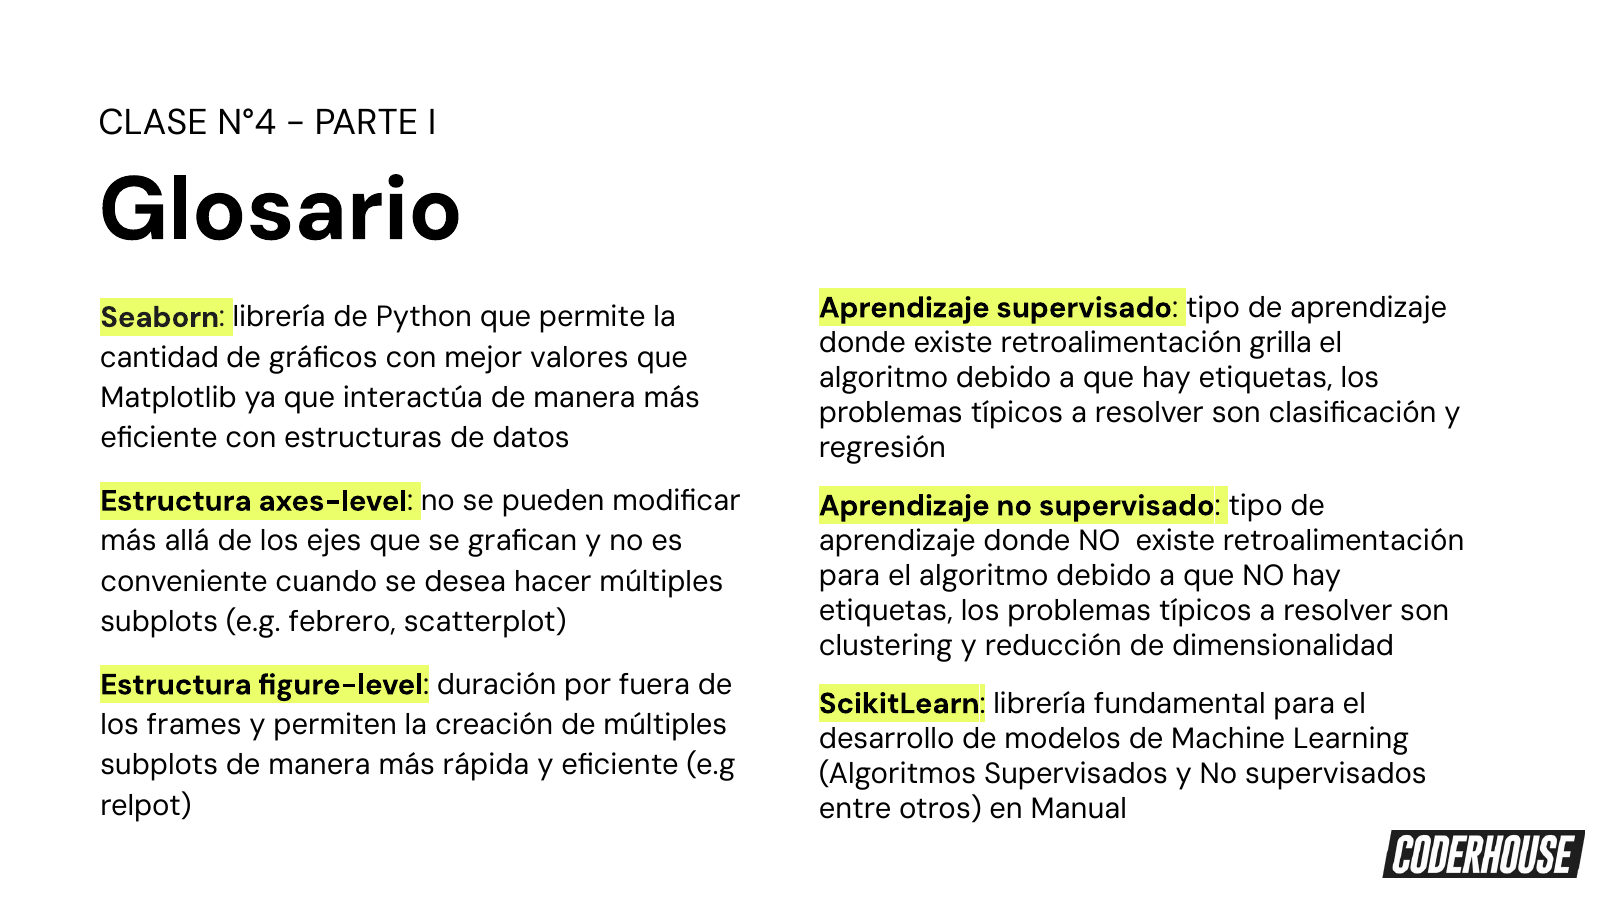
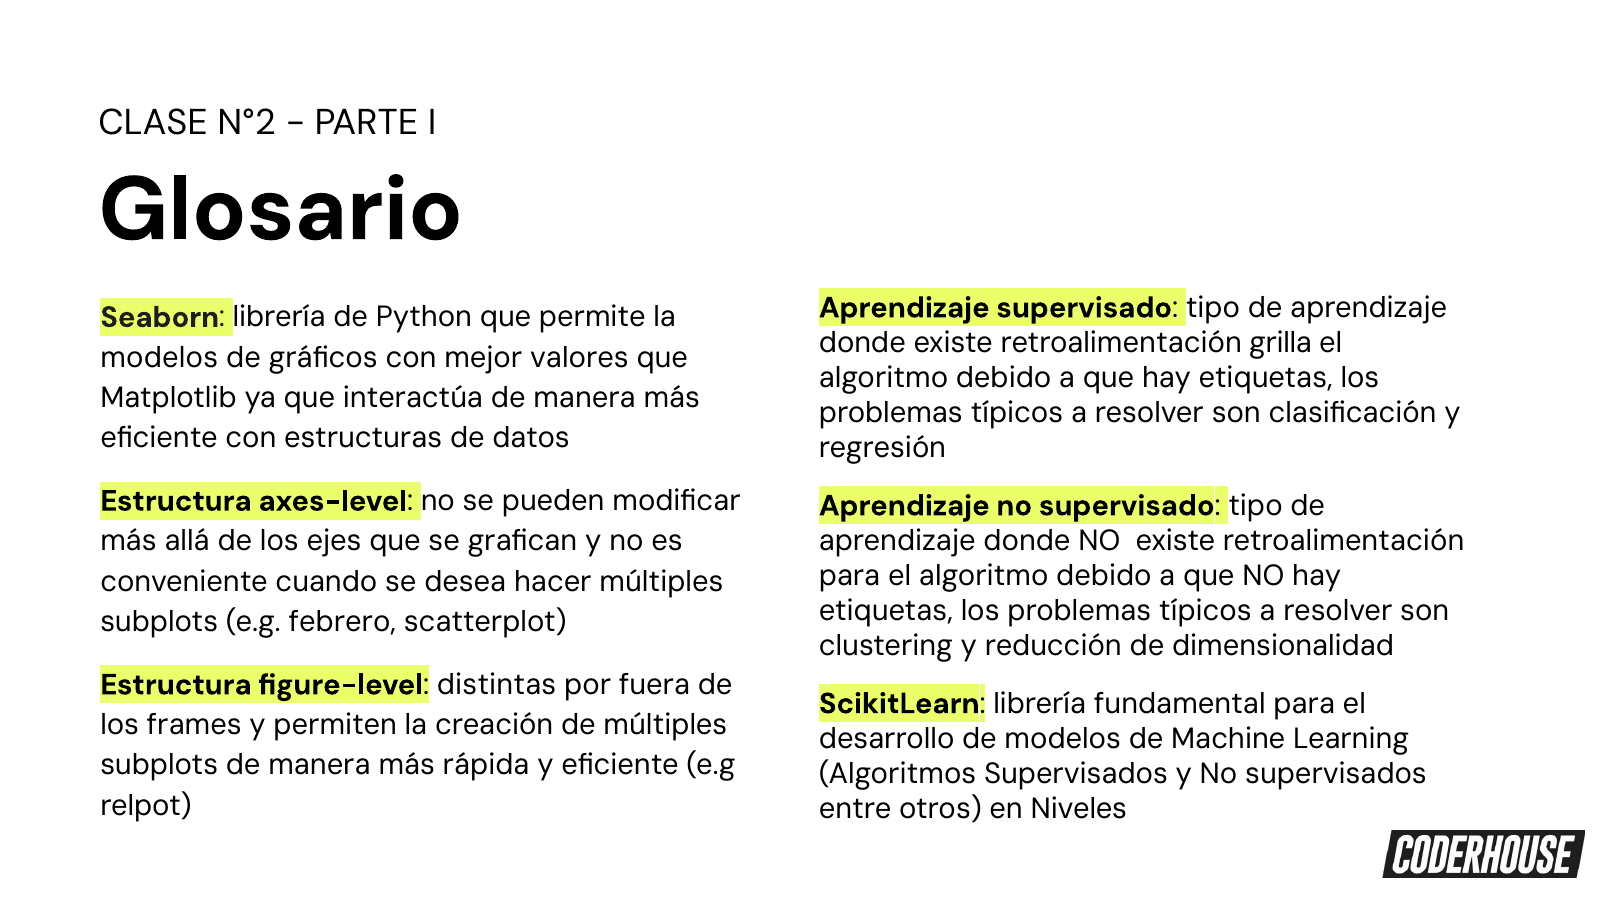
N°4: N°4 -> N°2 (247, 123)
cantidad: cantidad -> modelos (159, 357)
duración: duración -> distintas (497, 684)
Manual: Manual -> Niveles (1079, 808)
